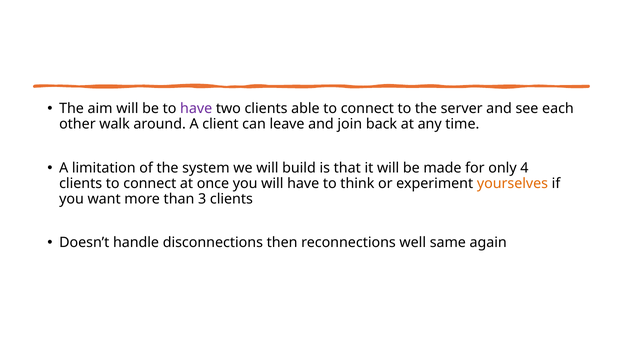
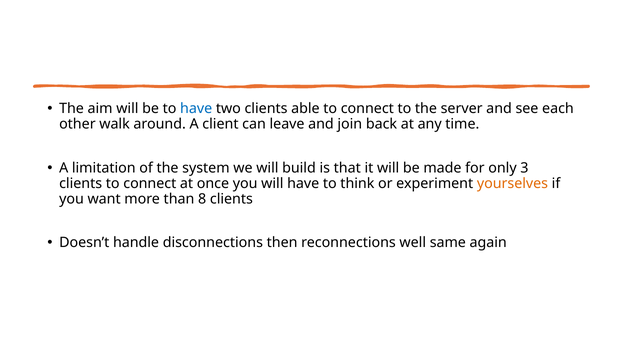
have colour: purple -> blue (196, 109)
4: 4 -> 3 (524, 168)
3: 3 -> 8 (202, 199)
